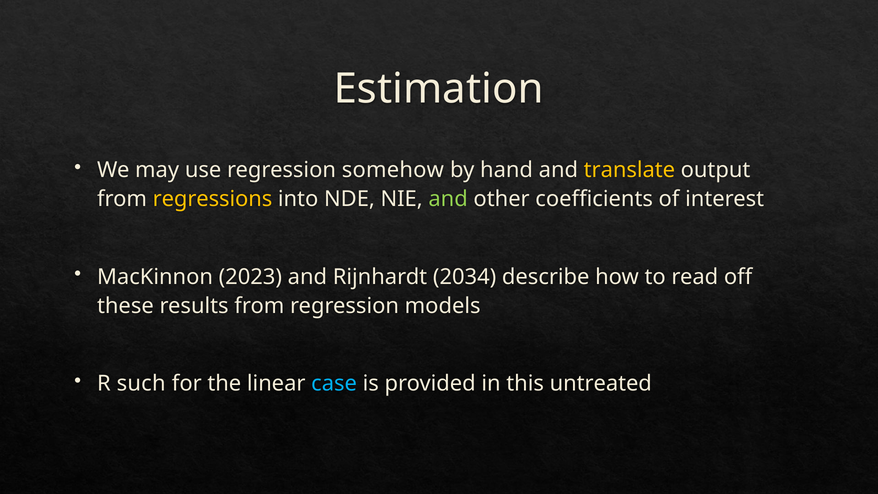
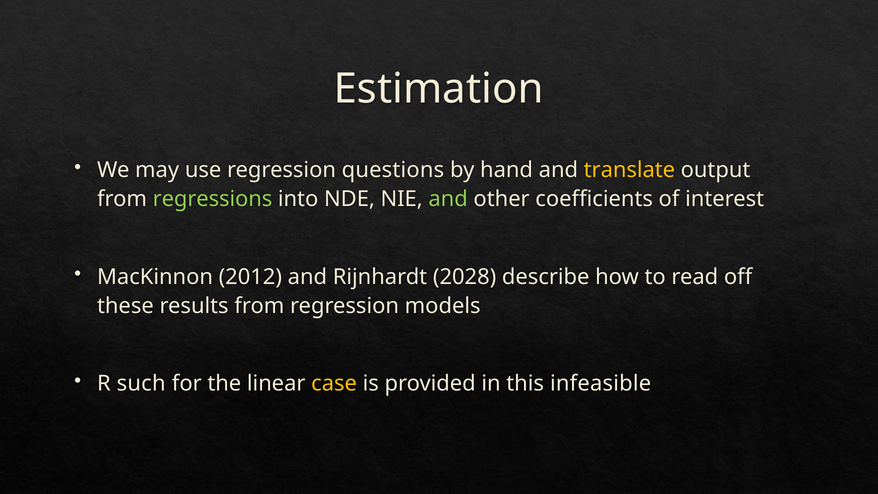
somehow: somehow -> questions (393, 170)
regressions colour: yellow -> light green (213, 199)
2023: 2023 -> 2012 (250, 277)
2034: 2034 -> 2028 (465, 277)
case colour: light blue -> yellow (334, 383)
untreated: untreated -> infeasible (601, 383)
